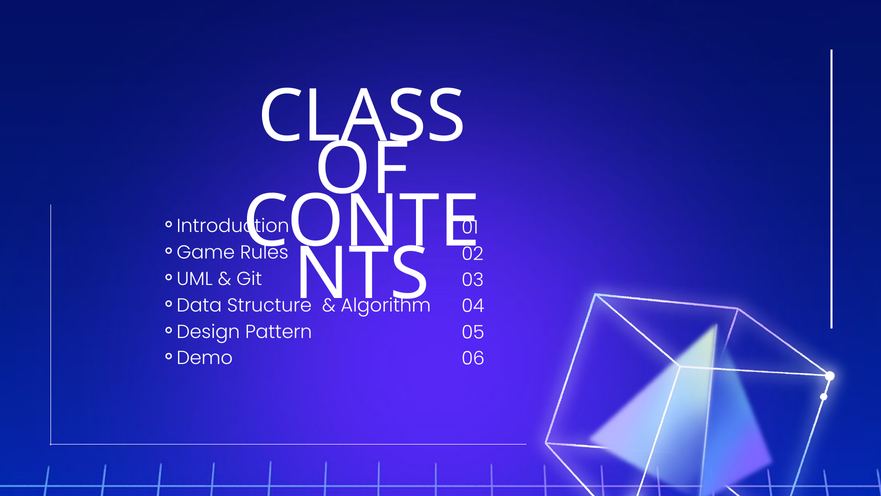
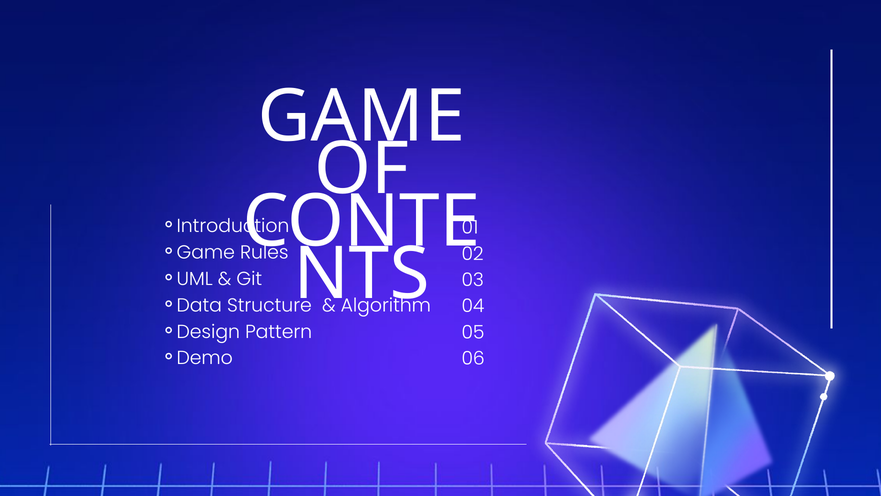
CLASS: CLASS -> GAME (361, 116)
